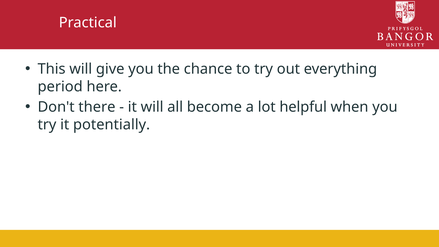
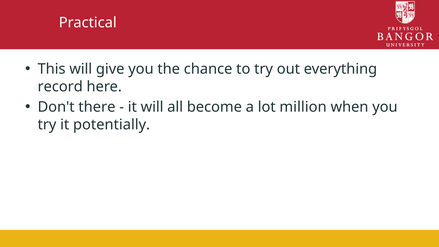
period: period -> record (60, 87)
helpful: helpful -> million (303, 107)
